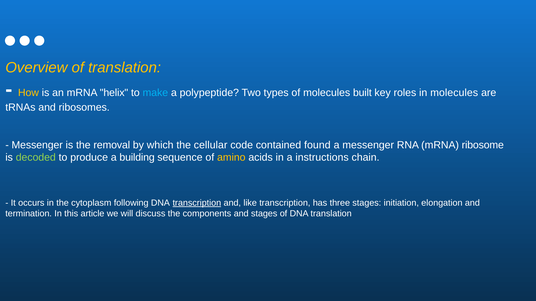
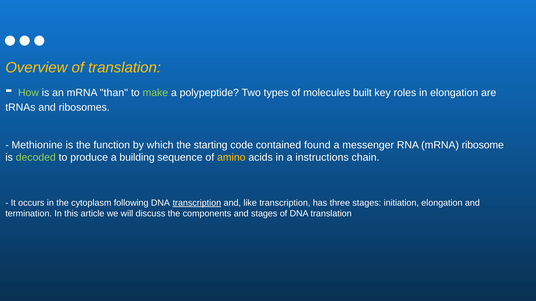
How colour: yellow -> light green (28, 93)
helix: helix -> than (114, 93)
make colour: light blue -> light green (155, 93)
in molecules: molecules -> elongation (454, 93)
Messenger: Messenger -> Methionine (37, 145)
removal: removal -> function (112, 145)
cellular: cellular -> starting (211, 145)
